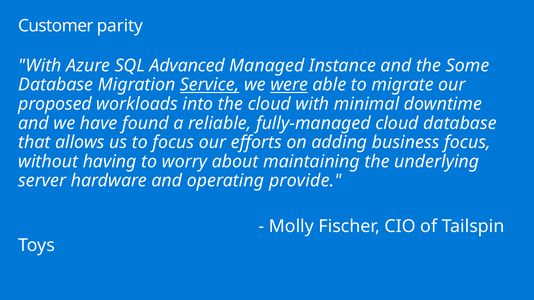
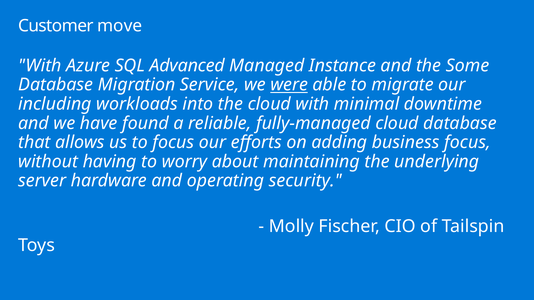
parity: parity -> move (120, 26)
Service underline: present -> none (210, 85)
proposed: proposed -> including (55, 104)
provide: provide -> security (305, 181)
